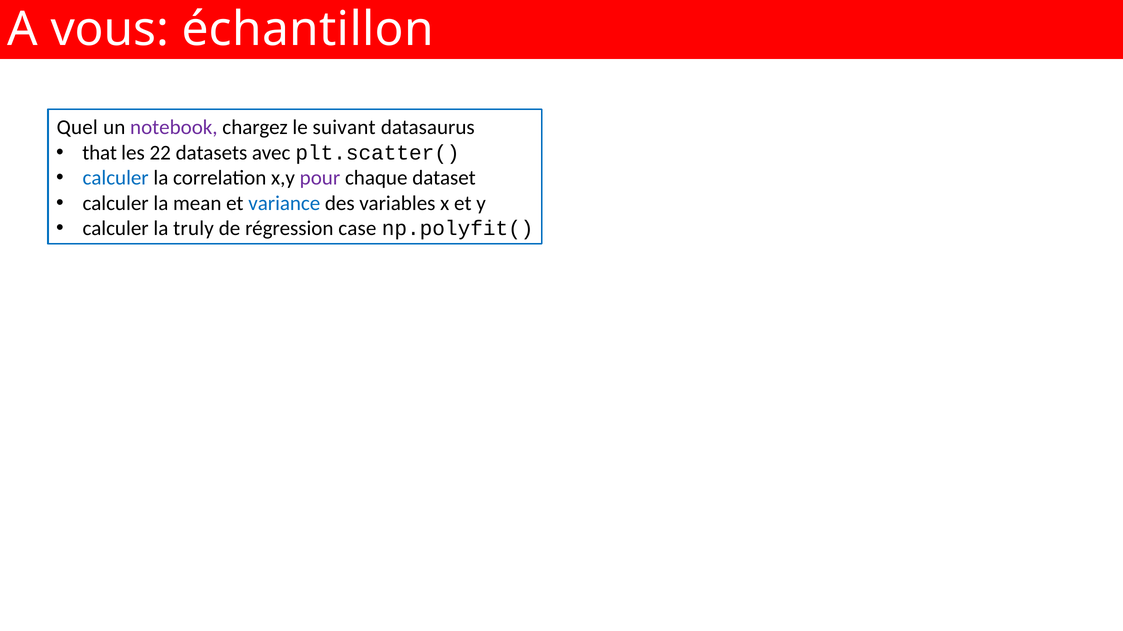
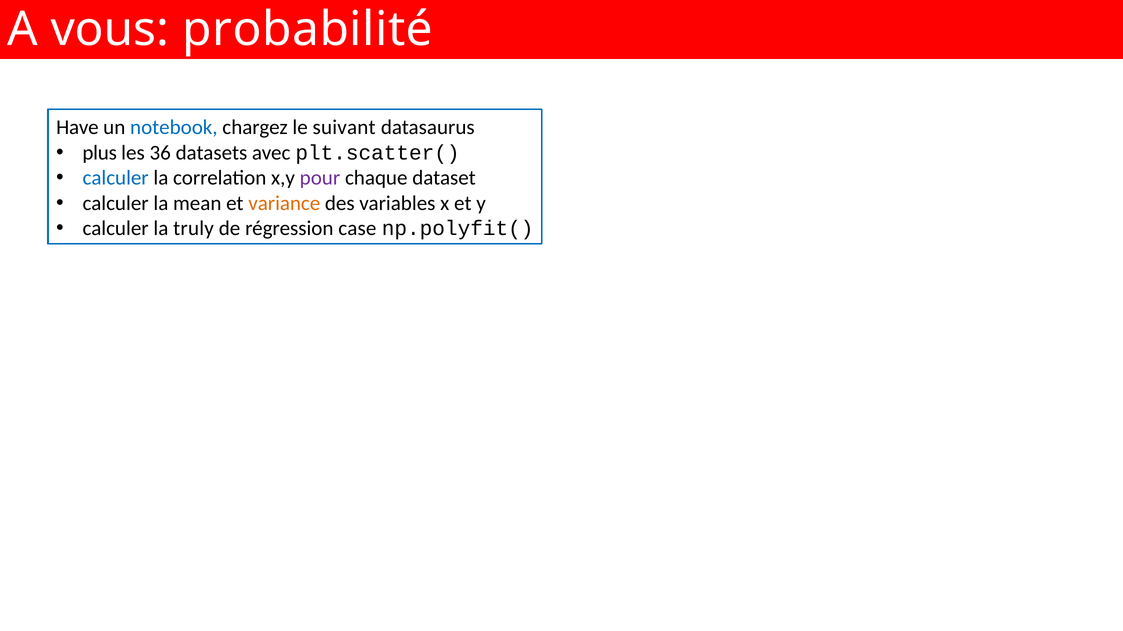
échantillon: échantillon -> probabilité (308, 29)
Quel: Quel -> Have (77, 128)
notebook colour: purple -> blue (174, 128)
that: that -> plus (100, 153)
22: 22 -> 36 (160, 153)
variance colour: blue -> orange (284, 203)
